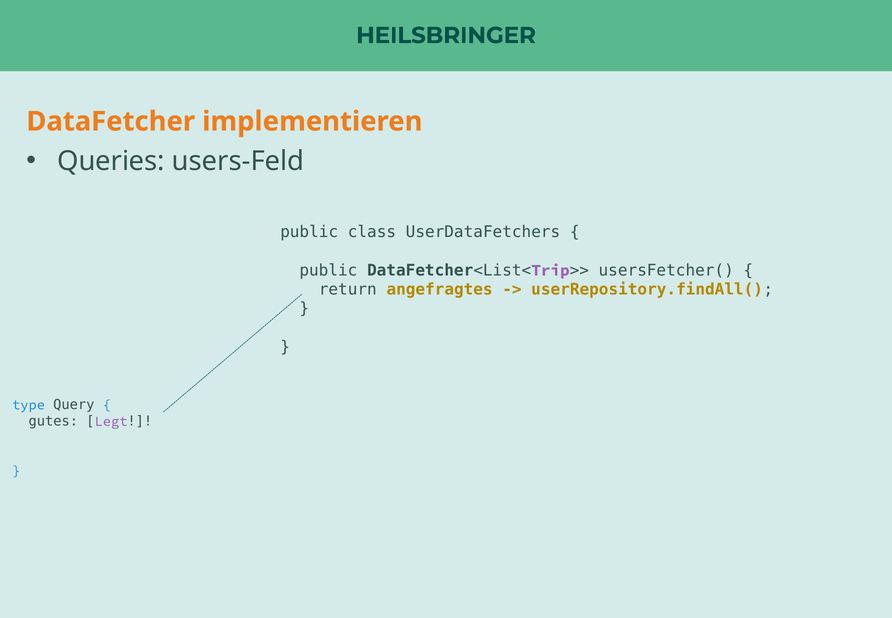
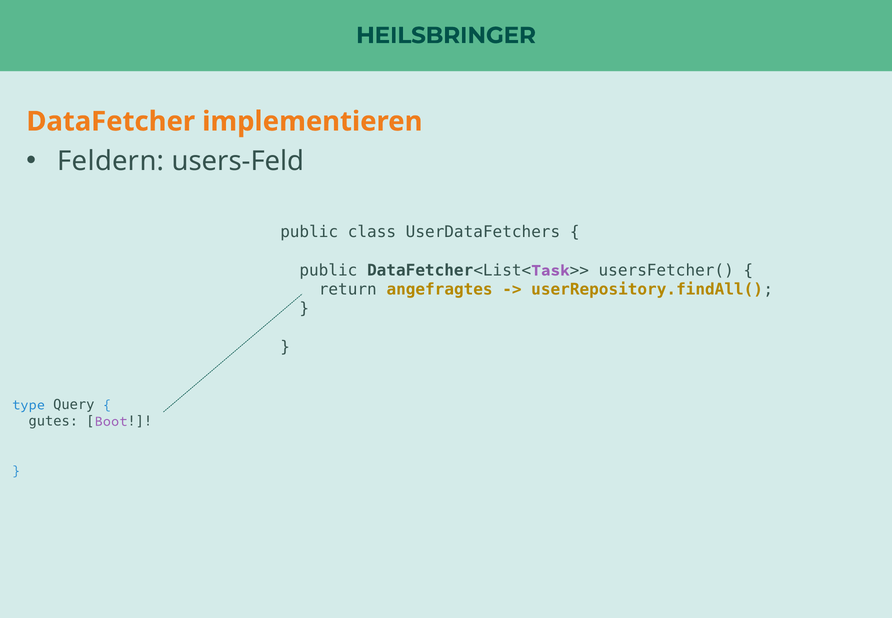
Queries: Queries -> Feldern (111, 161)
Trip: Trip -> Task (550, 270)
Legt: Legt -> Boot (111, 421)
